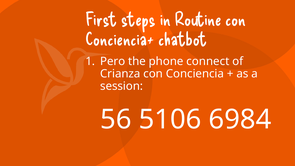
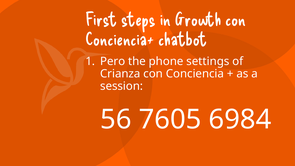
Routine: Routine -> Growth (198, 20)
connect: connect -> settings (208, 61)
5106: 5106 -> 7605 (170, 119)
